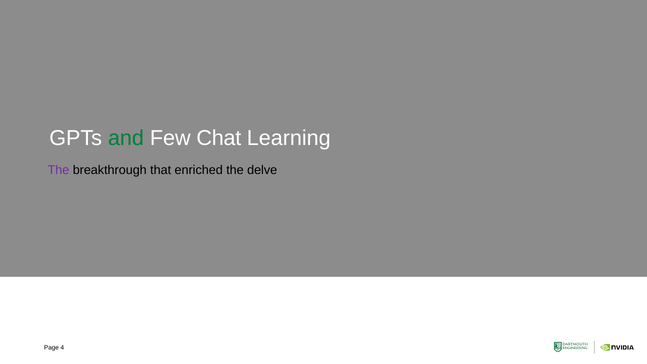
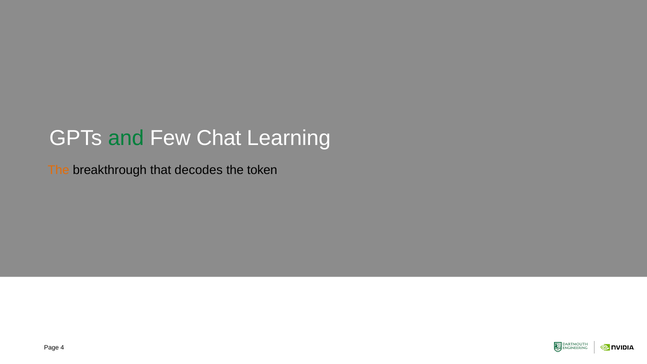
The colour: purple -> orange (58, 170)
enriched: enriched -> decodes (199, 170)
delve: delve -> token (262, 170)
